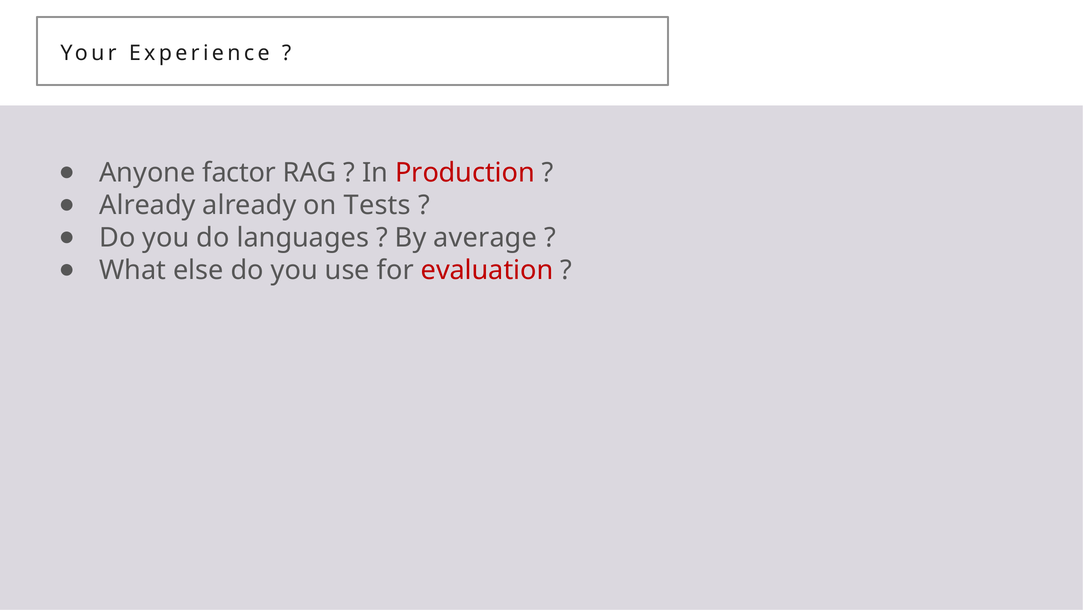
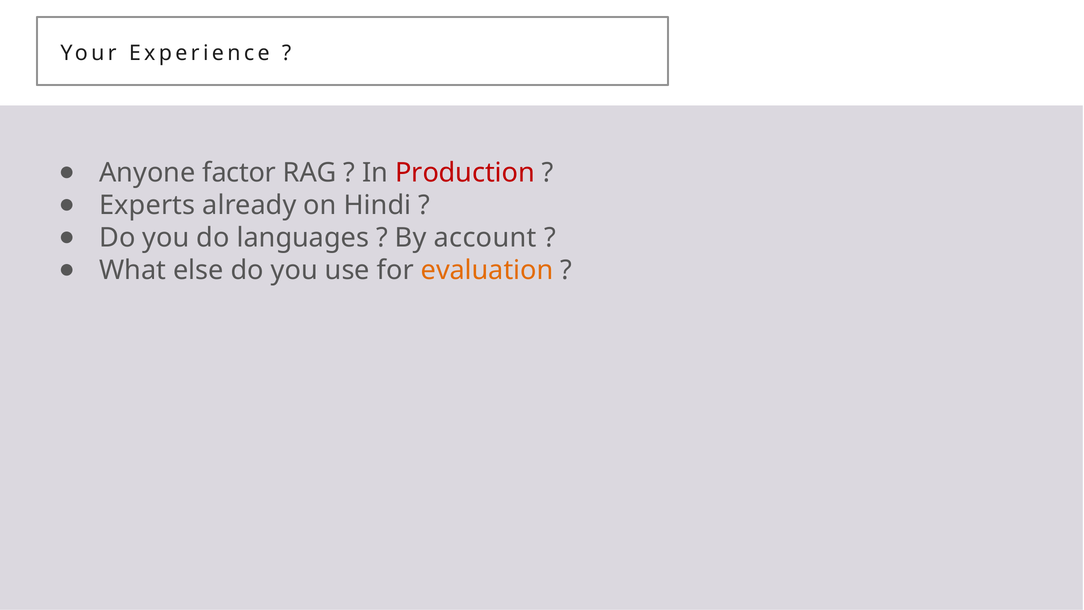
Already: Already -> Experts (147, 205)
Tests: Tests -> Hindi (377, 205)
average: average -> account (485, 238)
evaluation colour: red -> orange (487, 270)
